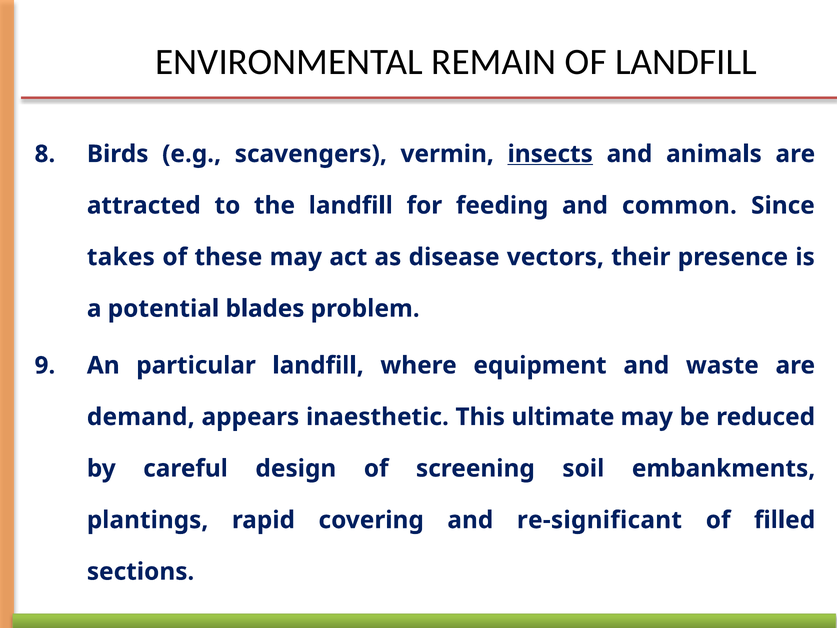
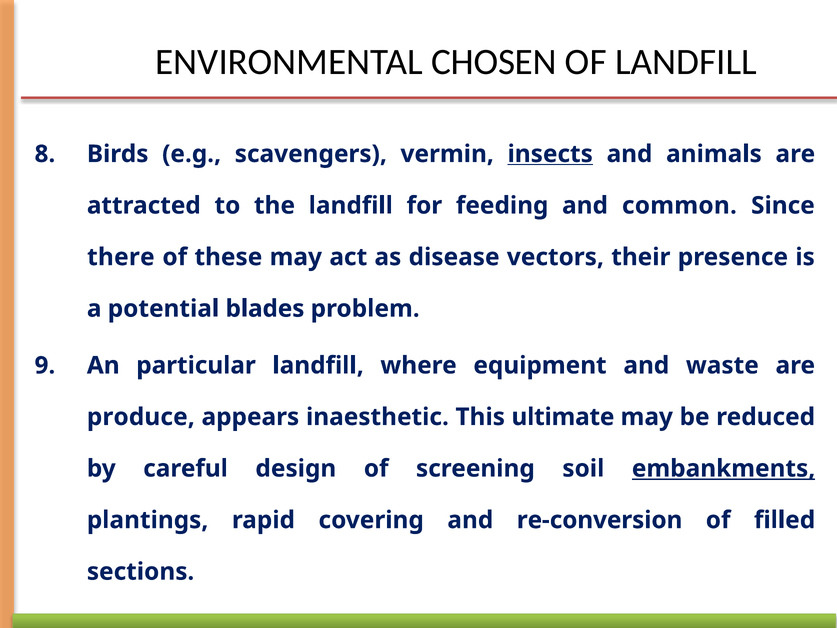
REMAIN: REMAIN -> CHOSEN (494, 62)
takes: takes -> there (121, 257)
demand: demand -> produce (141, 417)
embankments underline: none -> present (724, 468)
re-significant: re-significant -> re-conversion (600, 520)
